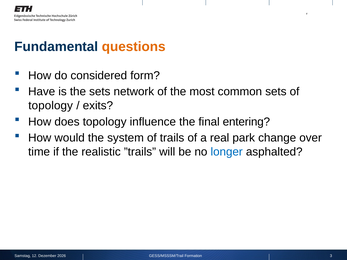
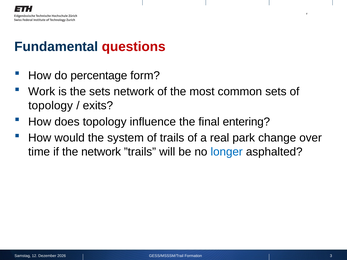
questions colour: orange -> red (134, 47)
considered: considered -> percentage (99, 76)
Have: Have -> Work (42, 92)
the realistic: realistic -> network (101, 152)
